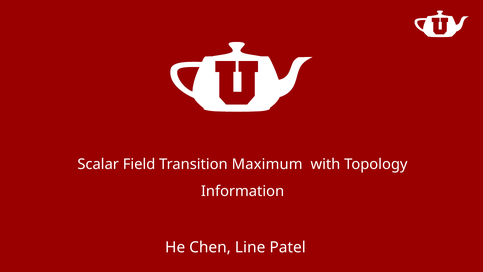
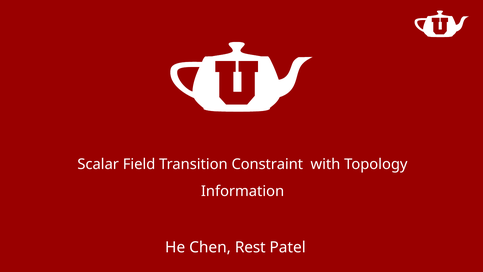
Maximum: Maximum -> Constraint (267, 164)
Line: Line -> Rest (250, 247)
